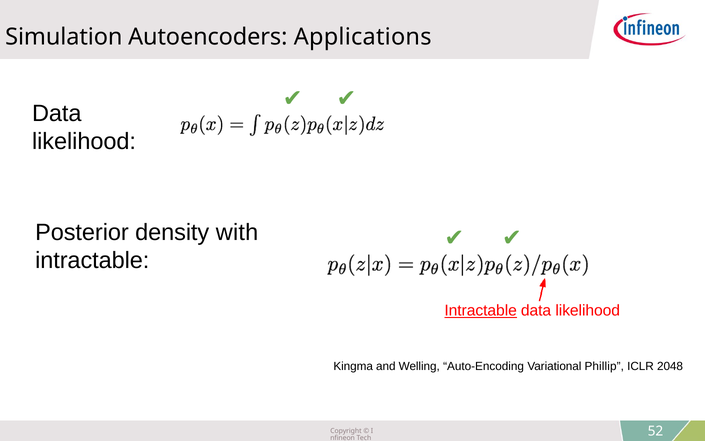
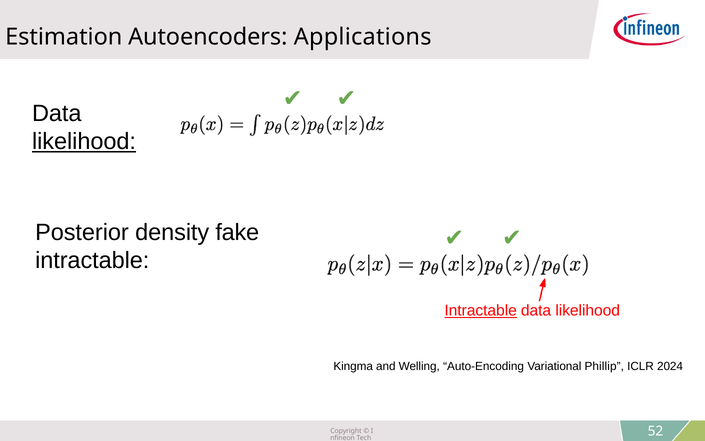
Simulation: Simulation -> Estimation (64, 37)
likelihood underline: none -> present (84, 141)
with: with -> fake (237, 232)
2048: 2048 -> 2024 (670, 366)
